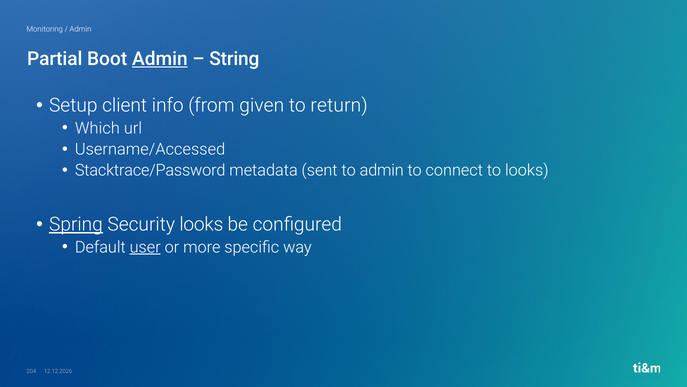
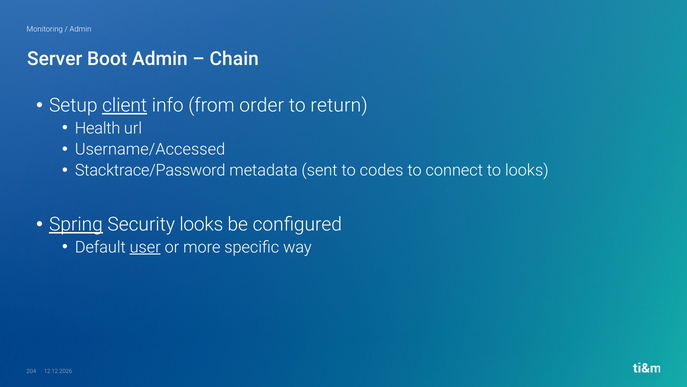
Partial: Partial -> Server (55, 59)
Admin underline: present -> none (160, 59)
String: String -> Chain (234, 59)
client underline: none -> present (125, 105)
given: given -> order (262, 105)
Which: Which -> Health (98, 128)
to admin: admin -> codes (382, 170)
